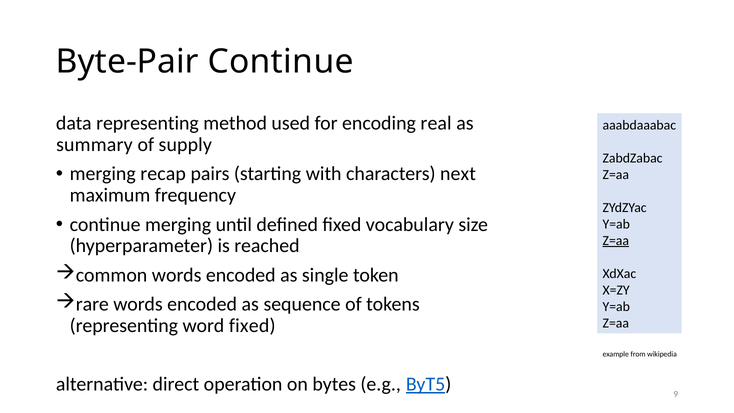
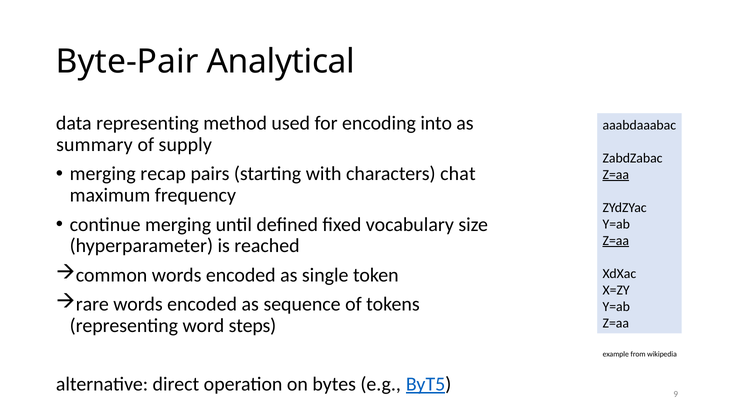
Byte-Pair Continue: Continue -> Analytical (281, 62)
real: real -> into (436, 123)
next: next -> chat (458, 174)
Z=aa underline: none -> present (616, 175)
word fixed: fixed -> steps (252, 326)
